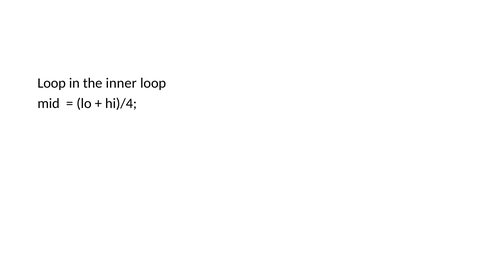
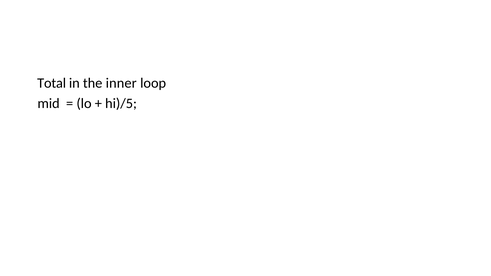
Loop: Loop -> Total (52, 83)
hi)/4: hi)/4 -> hi)/5 (121, 104)
